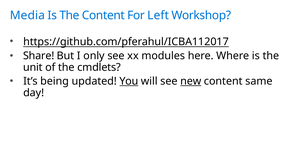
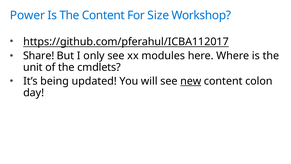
Media: Media -> Power (27, 15)
Left: Left -> Size (158, 15)
You underline: present -> none (129, 81)
same: same -> colon (259, 81)
